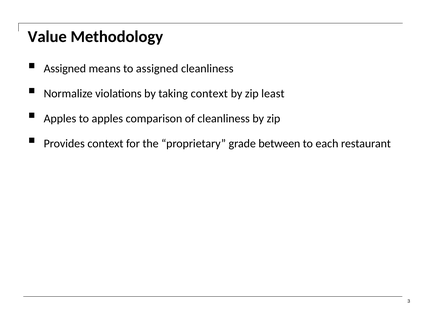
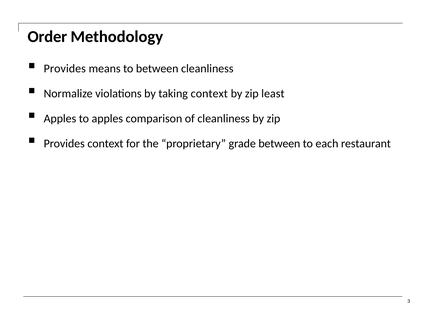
Value: Value -> Order (47, 37)
Assigned: Assigned -> Provides (65, 69)
to assigned: assigned -> between (157, 69)
